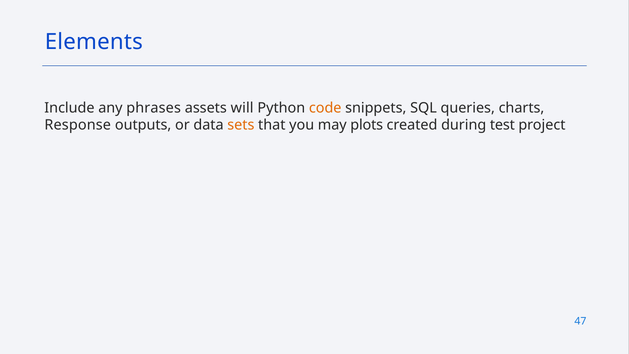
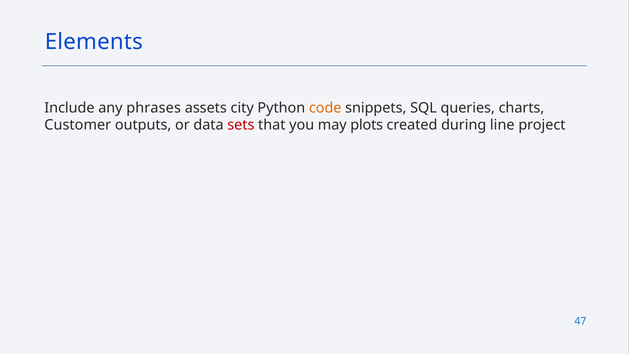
will: will -> city (242, 108)
Response: Response -> Customer (78, 125)
sets colour: orange -> red (241, 125)
test: test -> line (502, 125)
